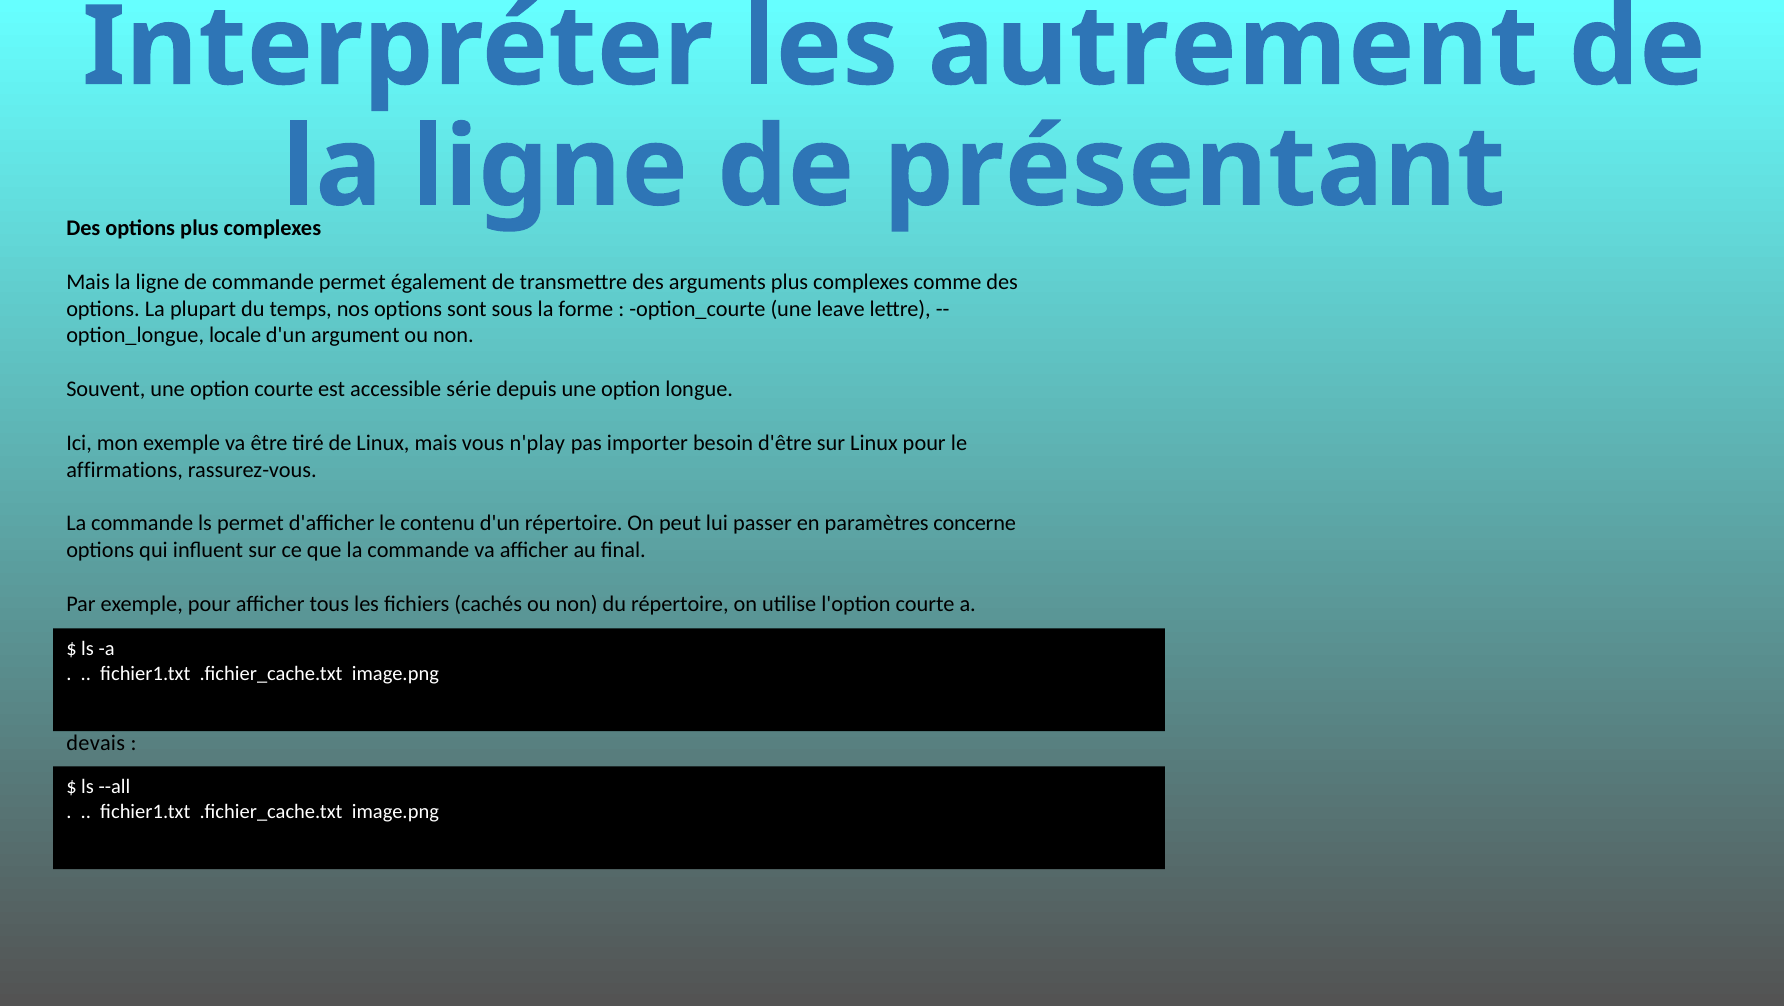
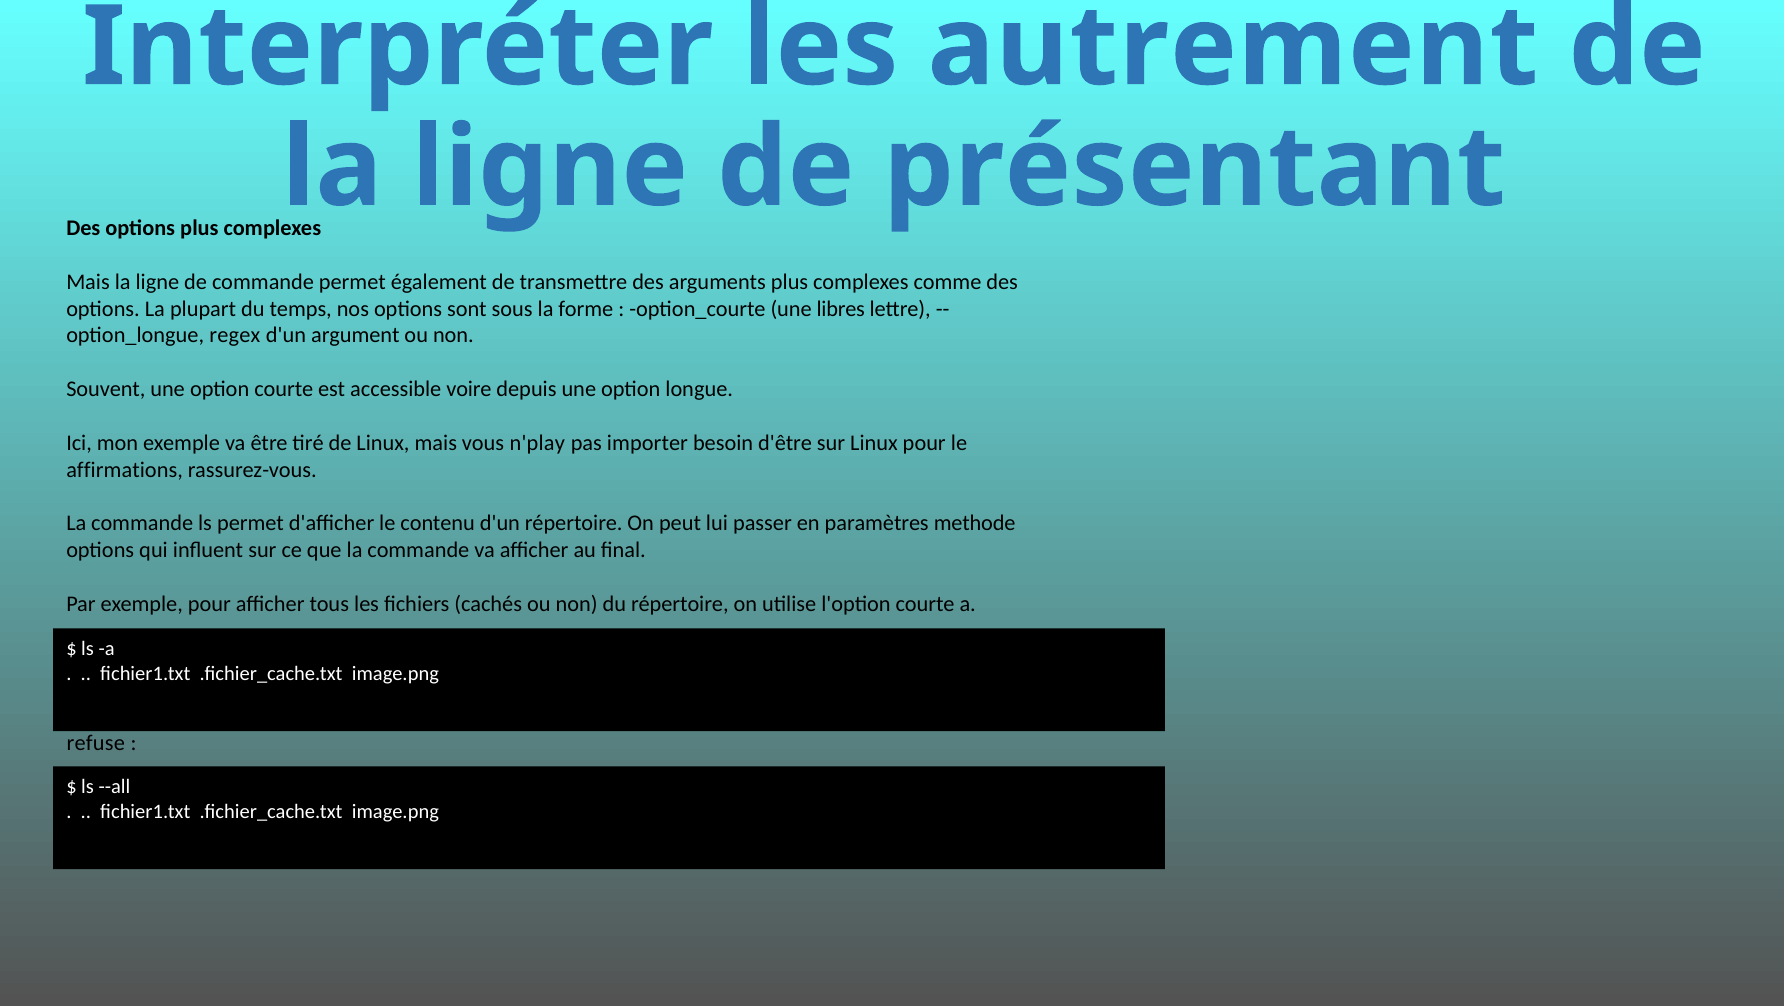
leave: leave -> libres (841, 309)
locale: locale -> regex (235, 336)
série: série -> voire (469, 389)
concerne: concerne -> methode (975, 523)
devais: devais -> refuse (96, 743)
